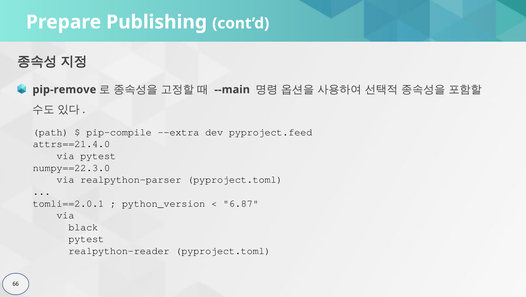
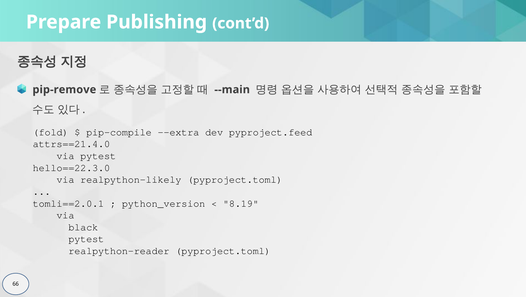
path: path -> fold (51, 132)
numpy==22.3.0: numpy==22.3.0 -> hello==22.3.0 (71, 168)
realpython-parser: realpython-parser -> realpython-likely (131, 180)
6.87: 6.87 -> 8.19 (241, 204)
